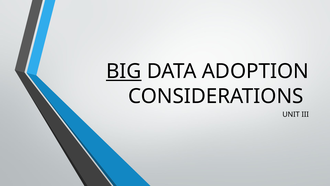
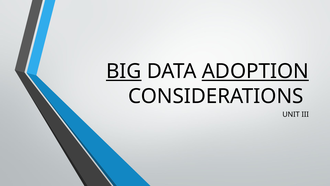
ADOPTION underline: none -> present (255, 71)
